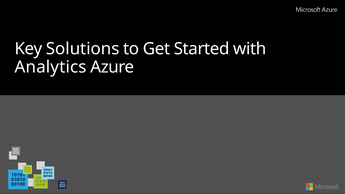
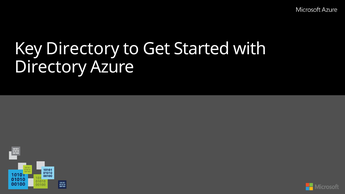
Key Solutions: Solutions -> Directory (83, 49)
Analytics: Analytics -> Directory (51, 67)
